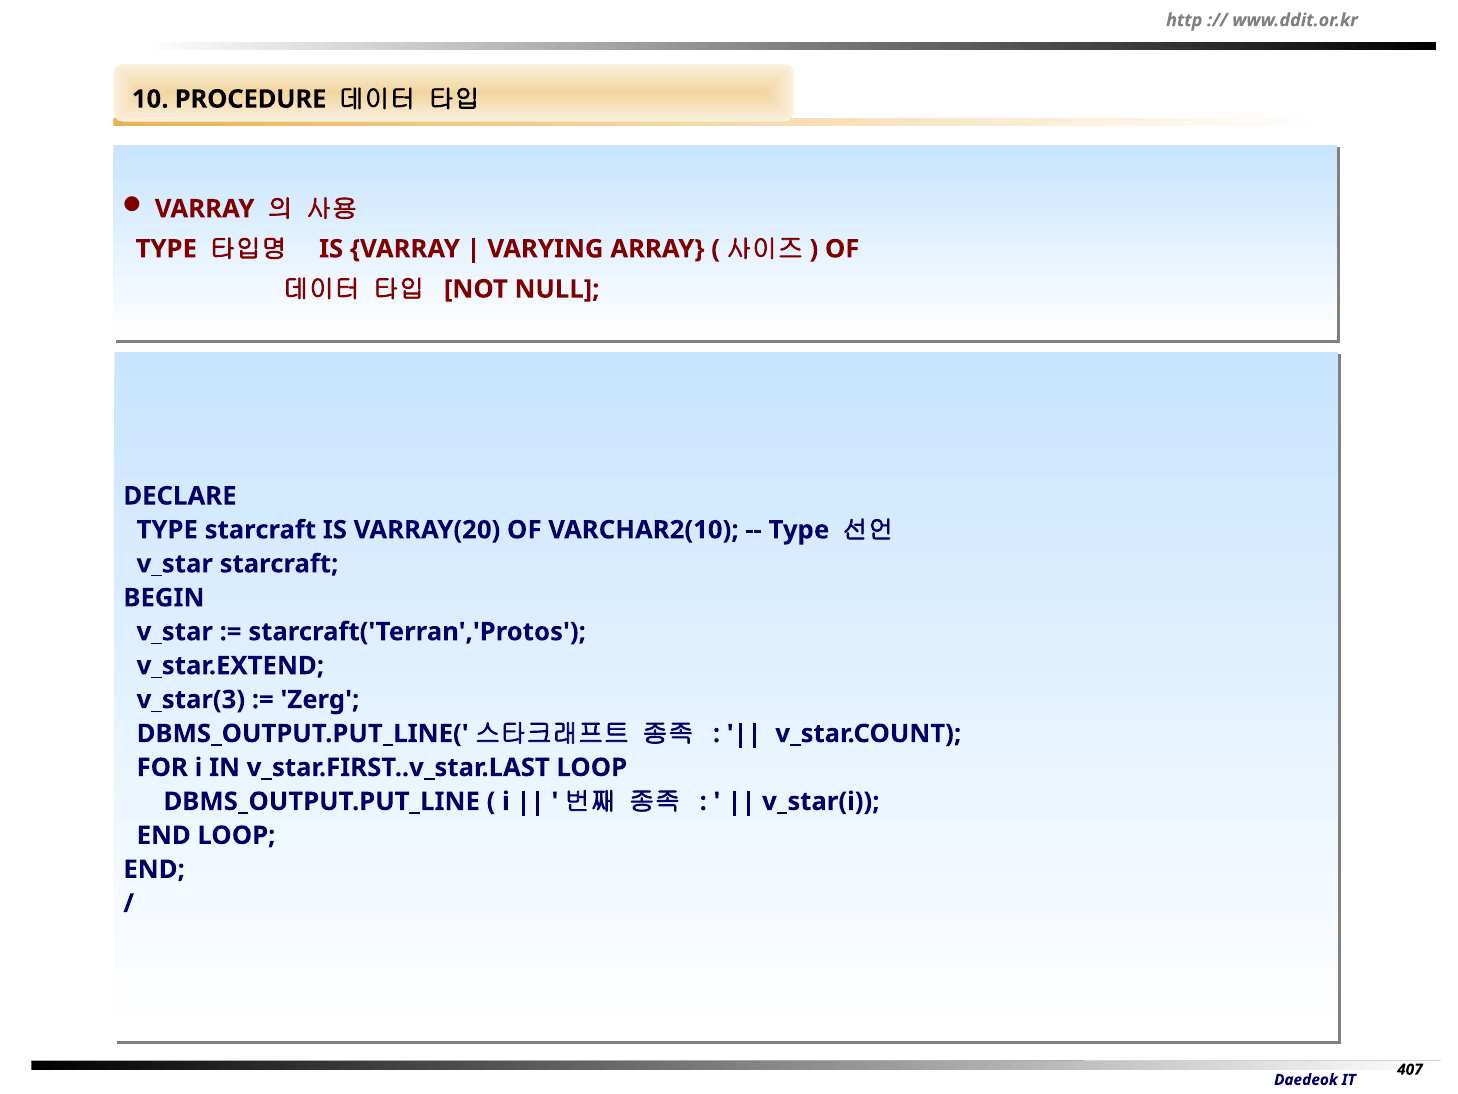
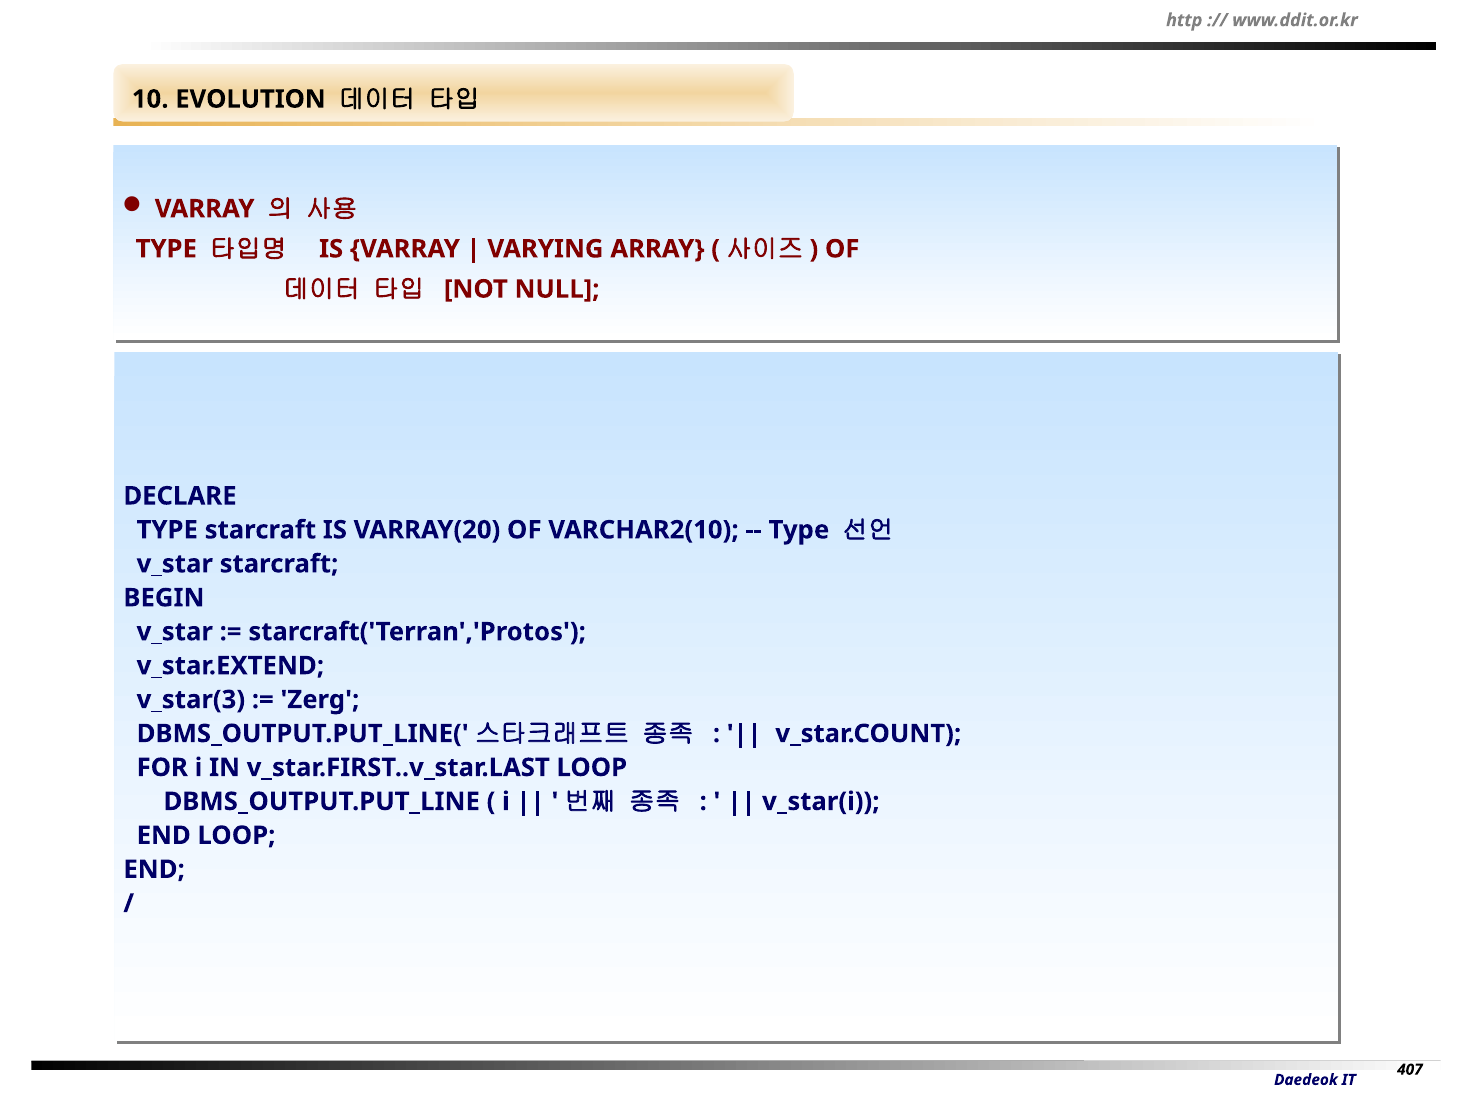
PROCEDURE: PROCEDURE -> EVOLUTION (250, 99)
